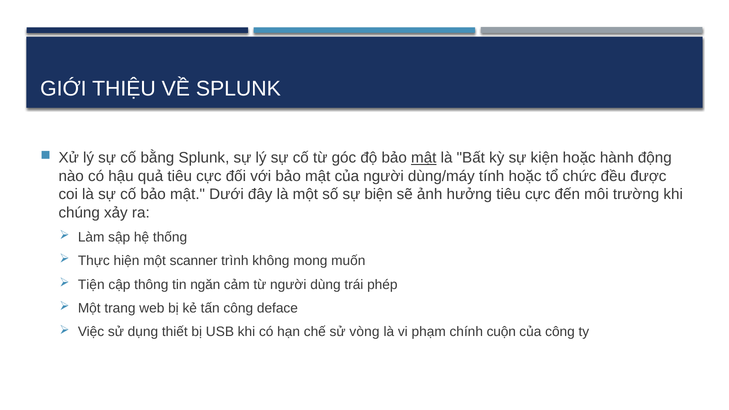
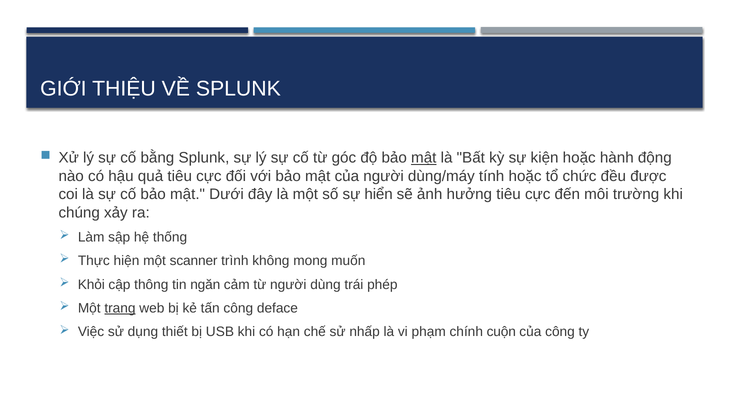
biện: biện -> hiển (379, 194)
Tiện: Tiện -> Khỏi (91, 285)
trang underline: none -> present (120, 308)
vòng: vòng -> nhấp (365, 332)
